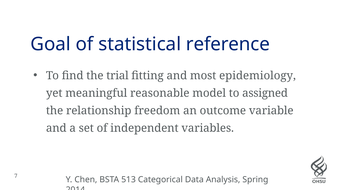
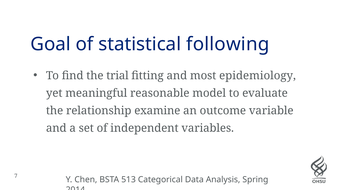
reference: reference -> following (228, 44)
assigned: assigned -> evaluate (265, 93)
freedom: freedom -> examine (157, 111)
